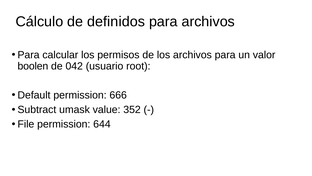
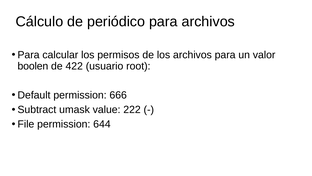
definidos: definidos -> periódico (116, 22)
042: 042 -> 422 (74, 66)
352: 352 -> 222 (132, 109)
